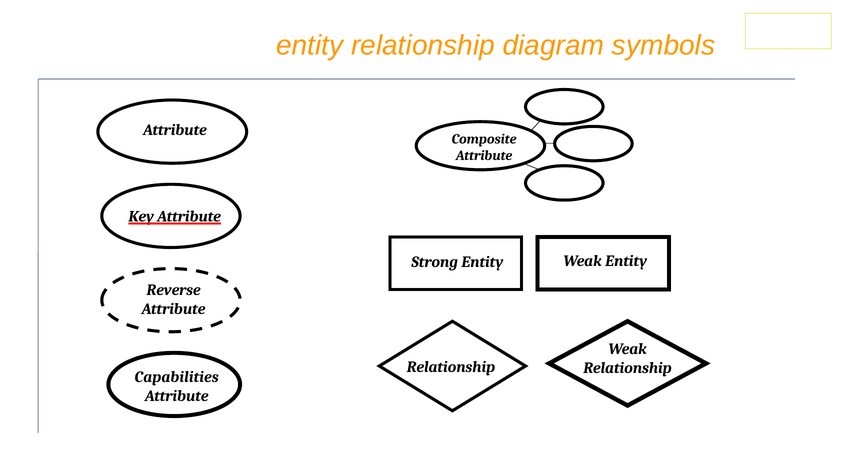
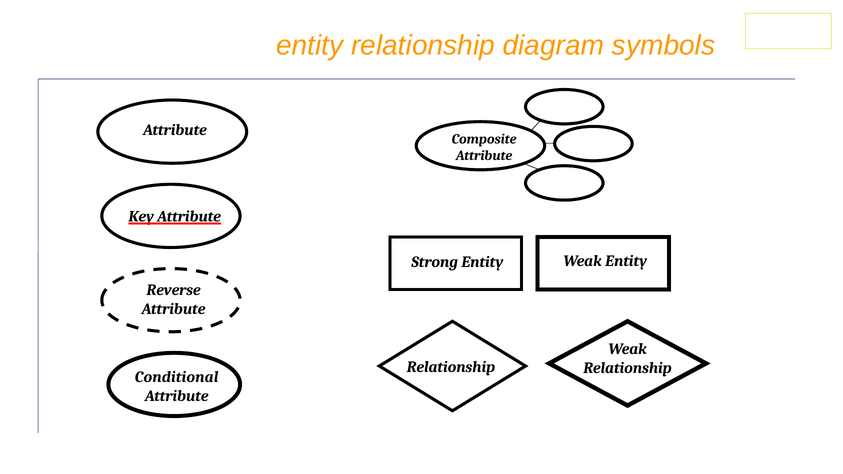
Capabilities: Capabilities -> Conditional (177, 377)
